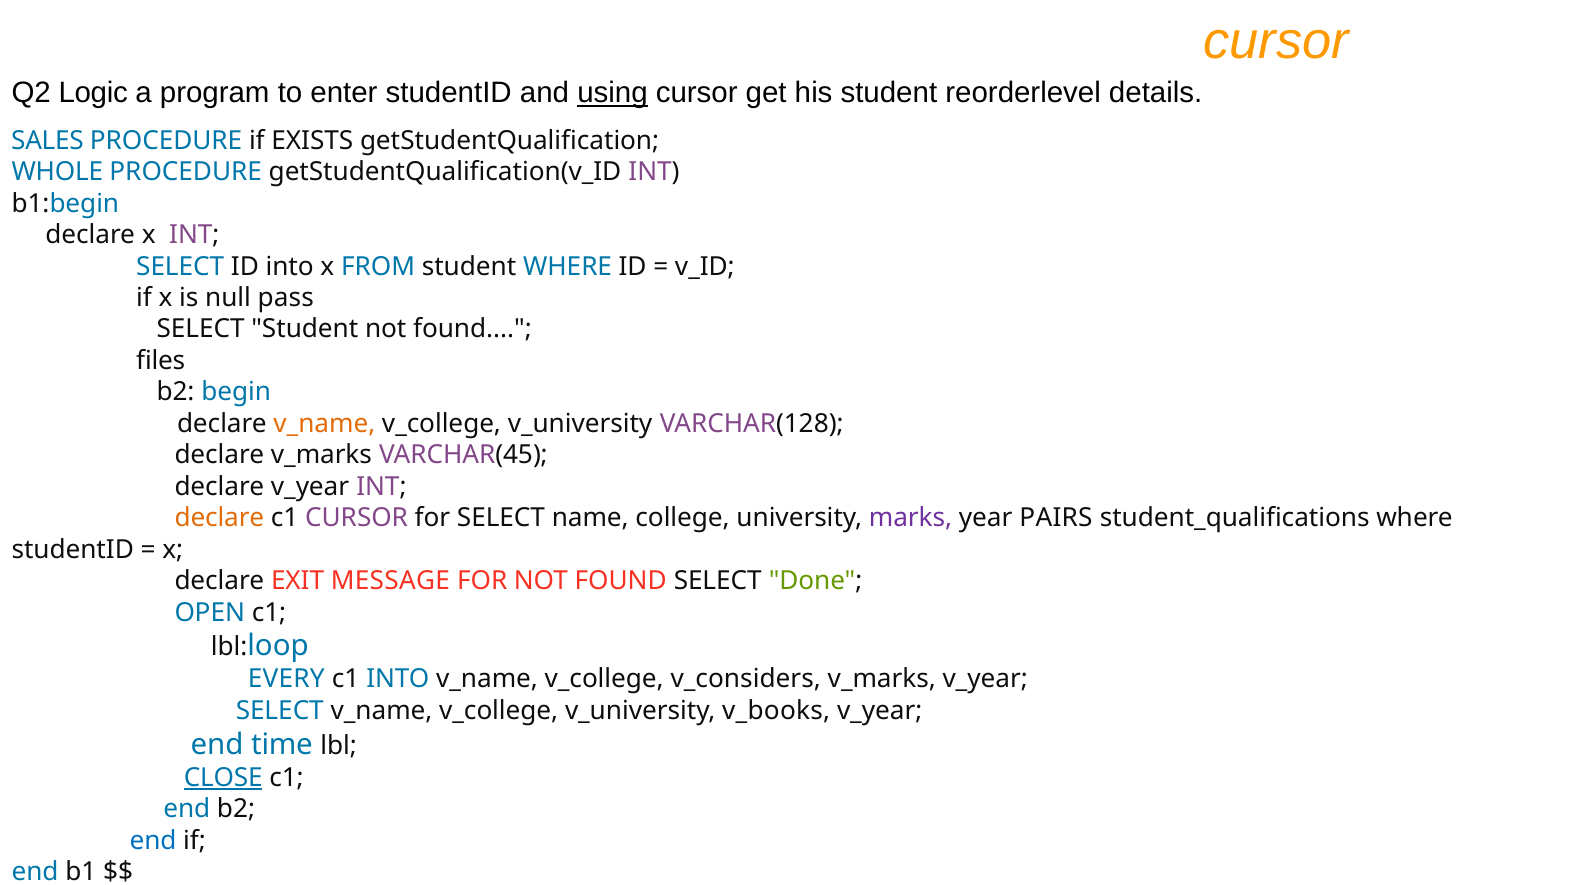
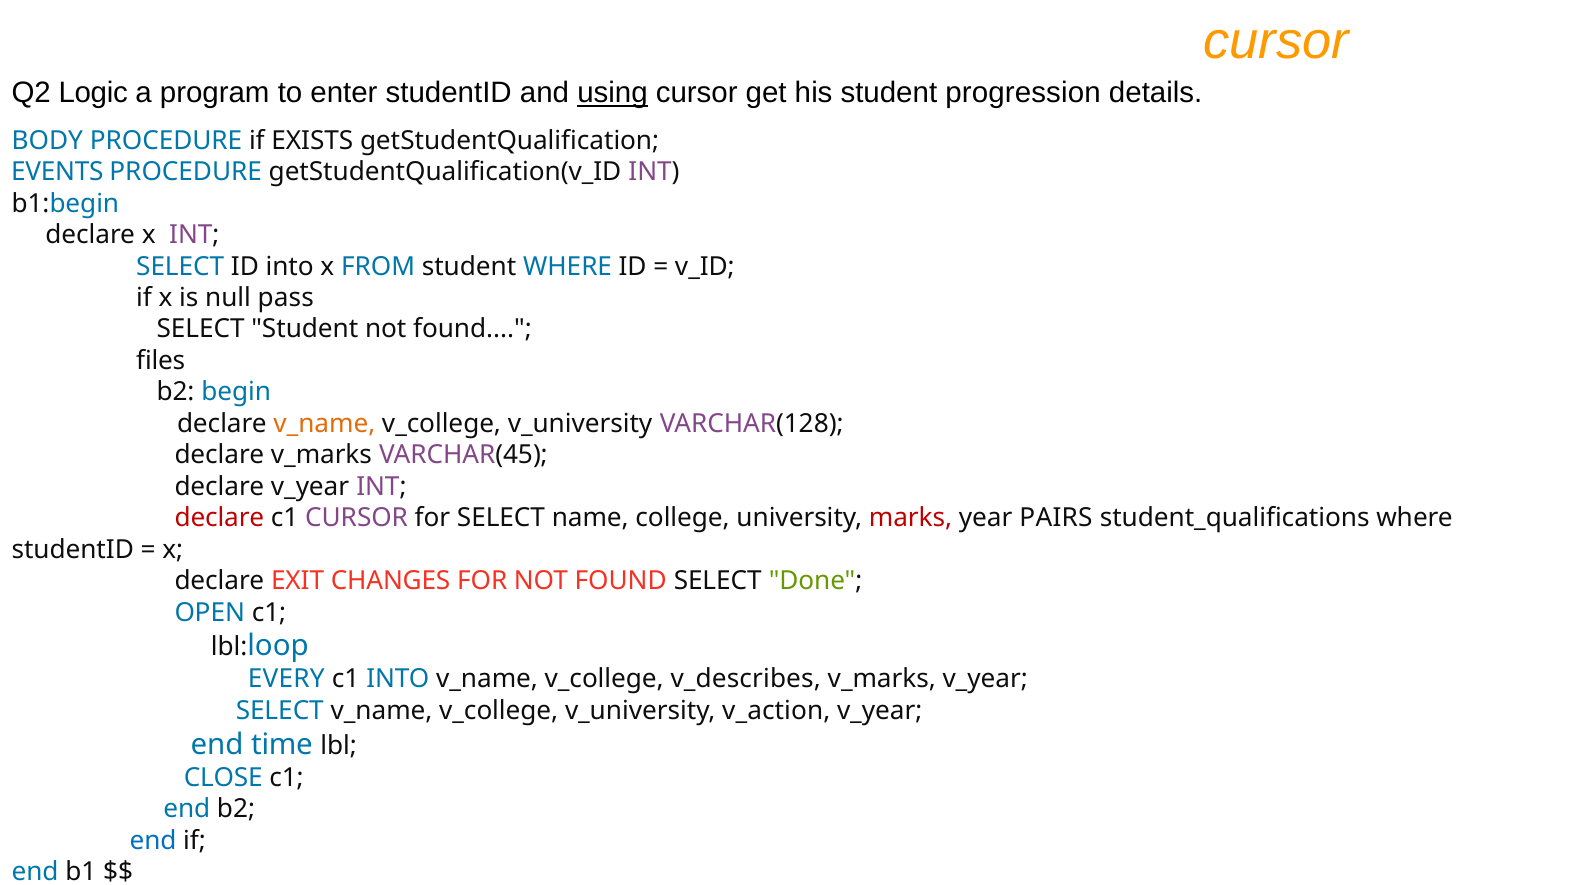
reorderlevel: reorderlevel -> progression (1023, 93)
SALES: SALES -> BODY (47, 140)
WHOLE: WHOLE -> EVENTS (57, 172)
declare colour: orange -> red (219, 518)
marks colour: purple -> red (911, 518)
MESSAGE: MESSAGE -> CHANGES (391, 580)
v_considers: v_considers -> v_describes (746, 679)
v_books: v_books -> v_action (776, 710)
CLOSE underline: present -> none (223, 777)
